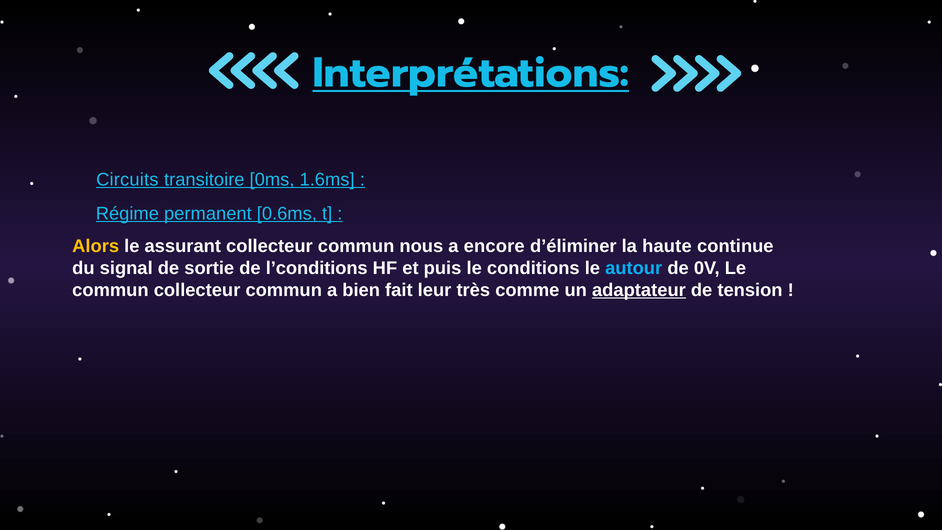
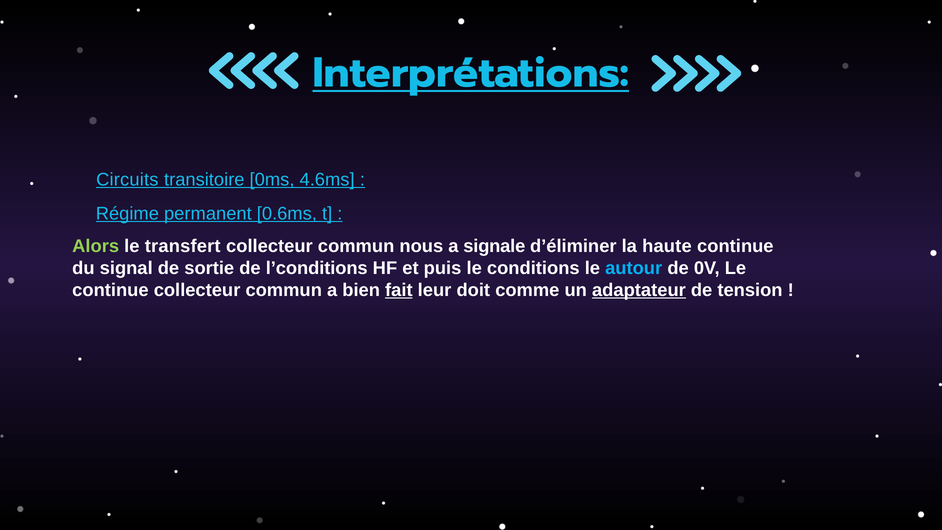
1.6ms: 1.6ms -> 4.6ms (327, 179)
Alors colour: yellow -> light green (96, 246)
assurant: assurant -> transfert (183, 246)
encore: encore -> signale (494, 246)
commun: commun -> continue (110, 290)
fait underline: none -> present (399, 290)
très: très -> doit (473, 290)
